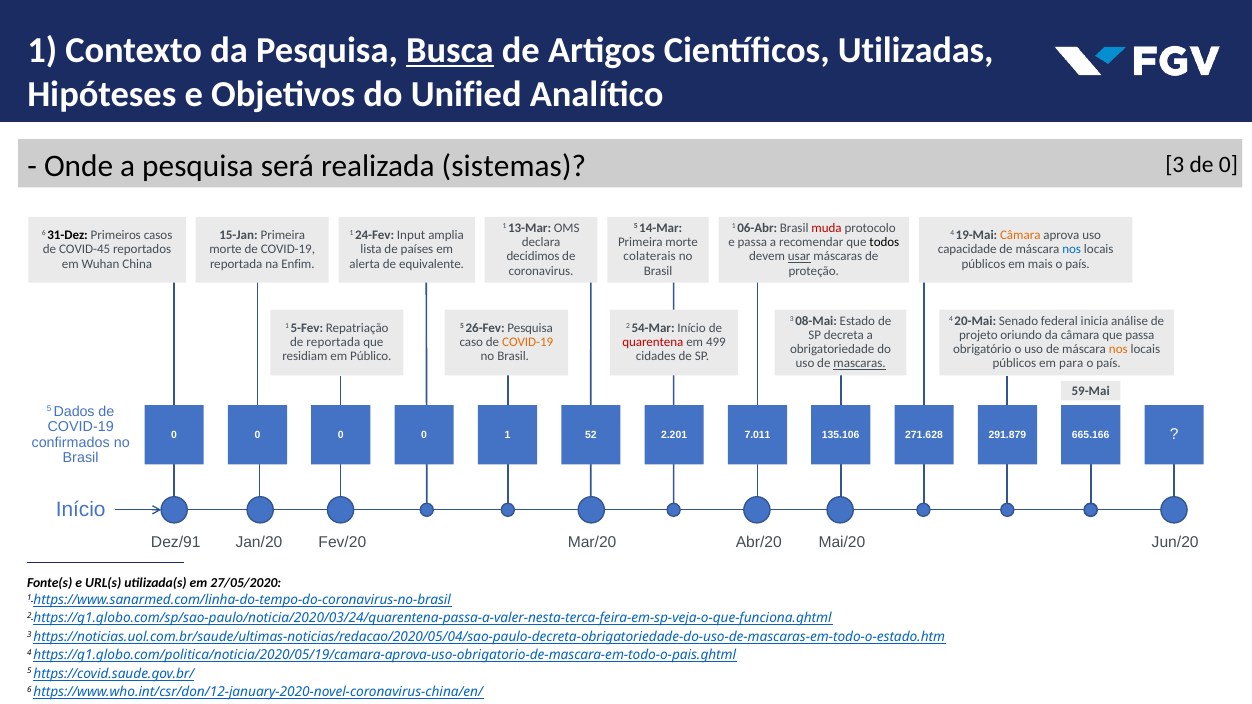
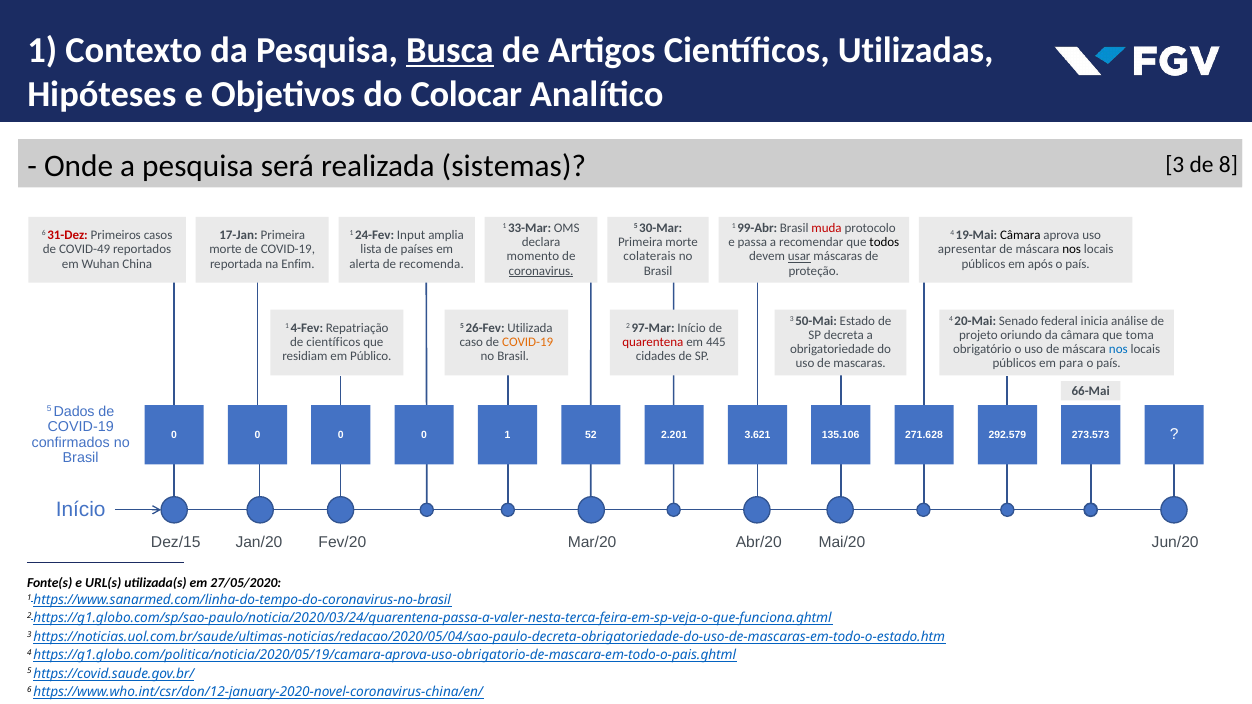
Unified: Unified -> Colocar (466, 94)
de 0: 0 -> 8 (1229, 165)
13-Mar: 13-Mar -> 33-Mar (530, 229)
14-Mar: 14-Mar -> 30-Mar (661, 229)
06-Abr: 06-Abr -> 99-Abr (757, 229)
15-Jan: 15-Jan -> 17-Jan (239, 236)
31-Dez colour: black -> red (68, 236)
Câmara colour: orange -> black (1020, 236)
COVID-45: COVID-45 -> COVID-49 (85, 250)
capacidade: capacidade -> apresentar (967, 250)
nos colour: blue -> black (1072, 250)
decidimos: decidimos -> momento (533, 257)
equivalente: equivalente -> recomenda (431, 264)
mais: mais -> após (1040, 264)
coronavirus underline: none -> present (541, 271)
08-Mai: 08-Mai -> 50-Mai (816, 321)
5-Fev: 5-Fev -> 4-Fev (307, 328)
26-Fev Pesquisa: Pesquisa -> Utilizada (530, 328)
54-Mar: 54-Mar -> 97-Mar (653, 328)
que passa: passa -> toma (1140, 335)
de reportada: reportada -> científicos (333, 342)
499: 499 -> 445 (716, 342)
nos colour: orange -> blue (1118, 350)
mascaras underline: present -> none (860, 364)
59-Mai: 59-Mai -> 66-Mai (1091, 391)
7.011: 7.011 -> 3.621 (757, 435)
291.879: 291.879 -> 292.579 (1007, 435)
665.166: 665.166 -> 273.573 (1091, 435)
Dez/91: Dez/91 -> Dez/15 (176, 542)
